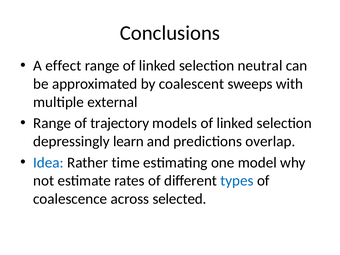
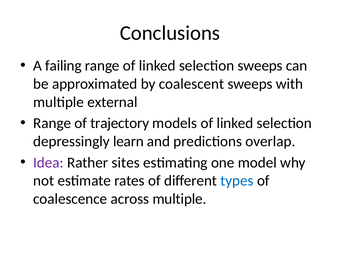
effect: effect -> failing (63, 66)
selection neutral: neutral -> sweeps (260, 66)
Idea colour: blue -> purple (48, 163)
time: time -> sites (126, 163)
across selected: selected -> multiple (179, 199)
